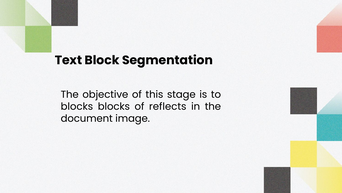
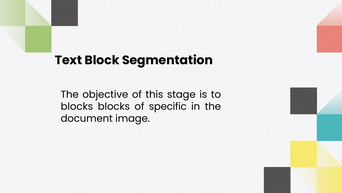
reflects: reflects -> specific (168, 106)
